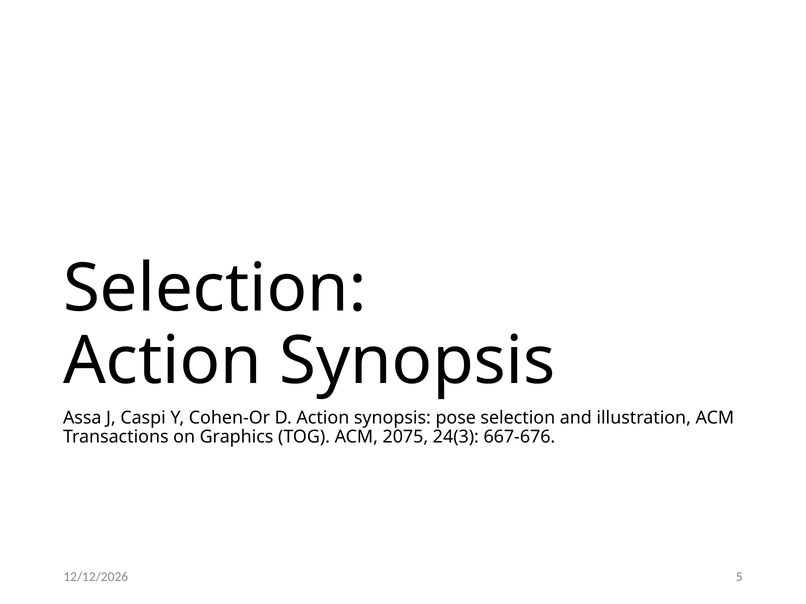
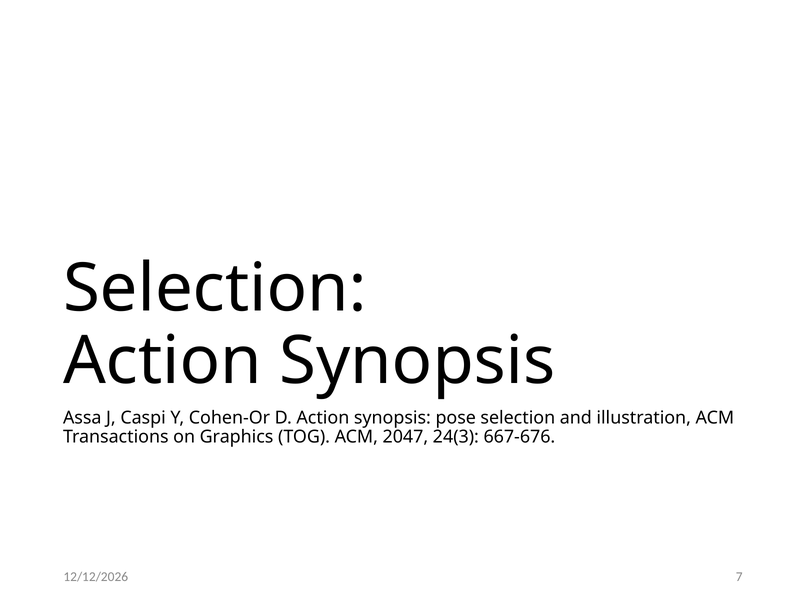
2075: 2075 -> 2047 (405, 437)
5: 5 -> 7 (739, 577)
